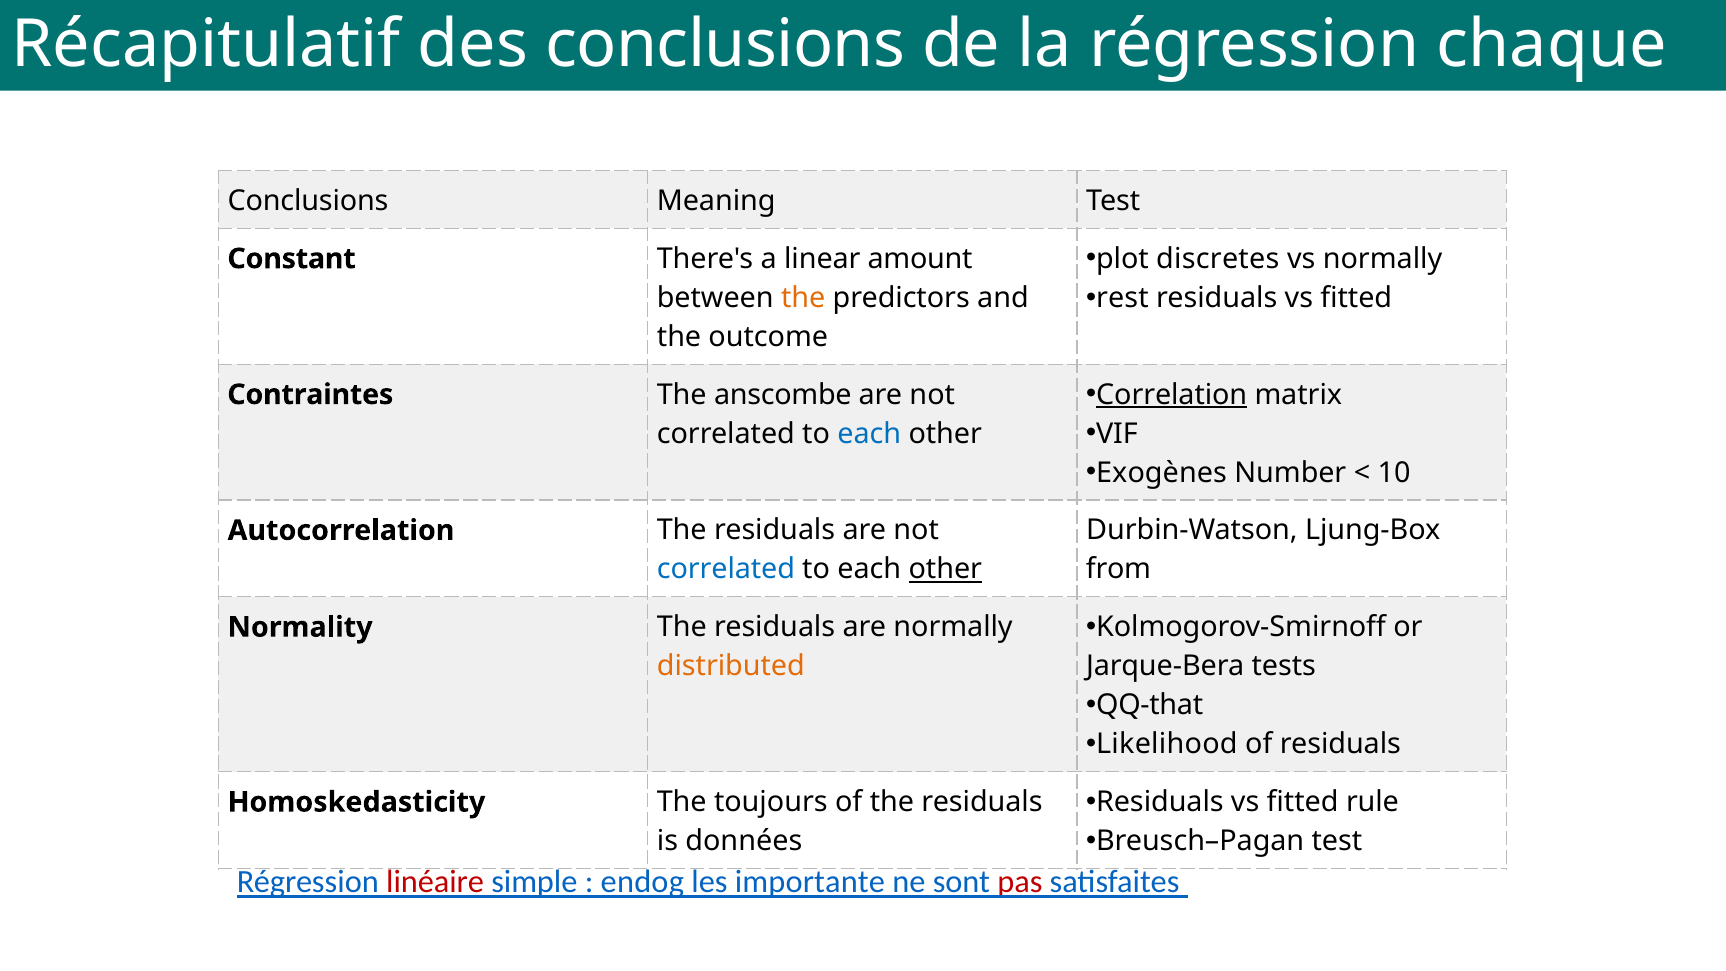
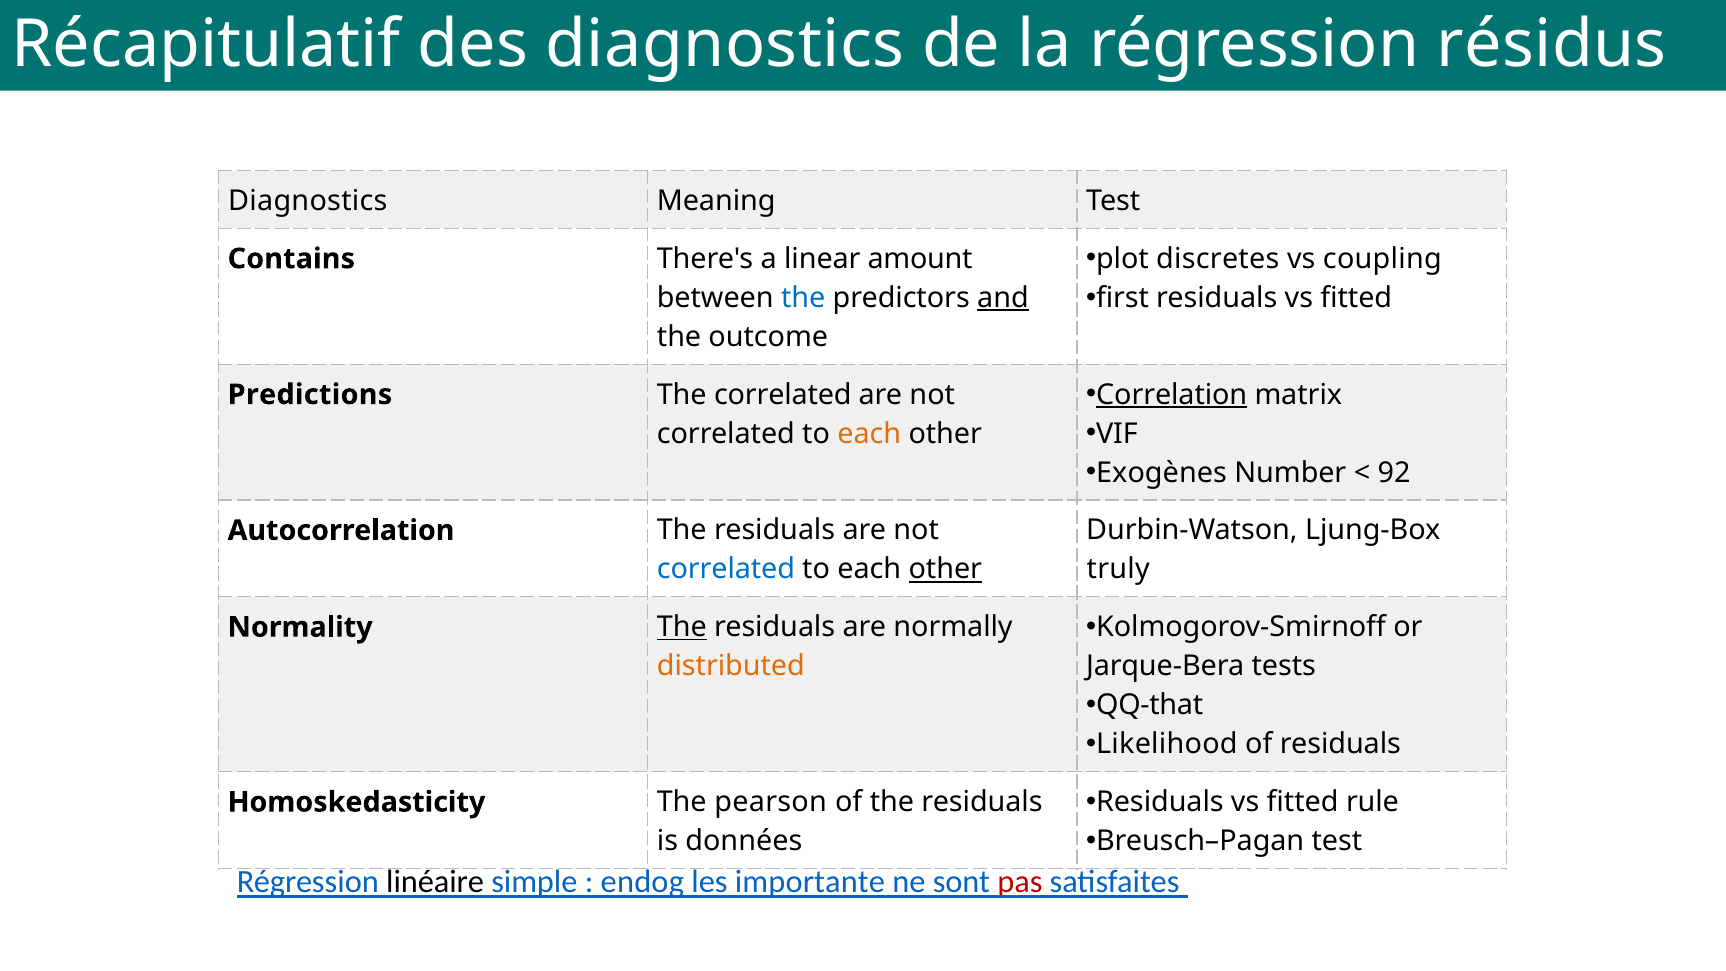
des conclusions: conclusions -> diagnostics (725, 45)
chaque: chaque -> résidus (1552, 45)
Conclusions: Conclusions -> Diagnostics (308, 201)
vs normally: normally -> coupling (1382, 259)
Constant: Constant -> Contains (291, 259)
rest: rest -> first (1123, 298)
the colour: orange -> blue (803, 298)
and underline: none -> present (1003, 298)
Contraintes: Contraintes -> Predictions (310, 395)
The anscombe: anscombe -> correlated (783, 395)
each colour: blue -> orange (869, 434)
10: 10 -> 92 (1394, 473)
from: from -> truly (1118, 569)
The underline: none -> present (682, 627)
toujours: toujours -> pearson (771, 802)
linéaire colour: red -> black (435, 882)
